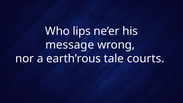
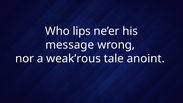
earth’rous: earth’rous -> weak’rous (74, 59)
courts: courts -> anoint (146, 59)
